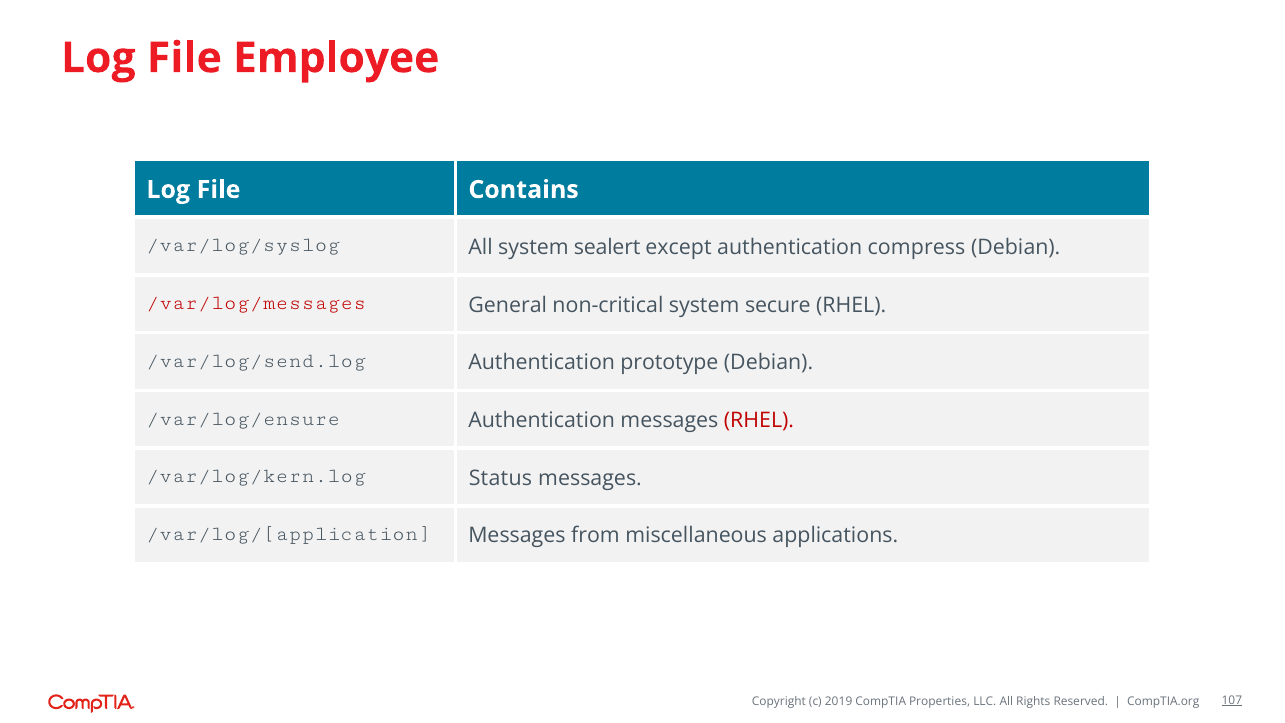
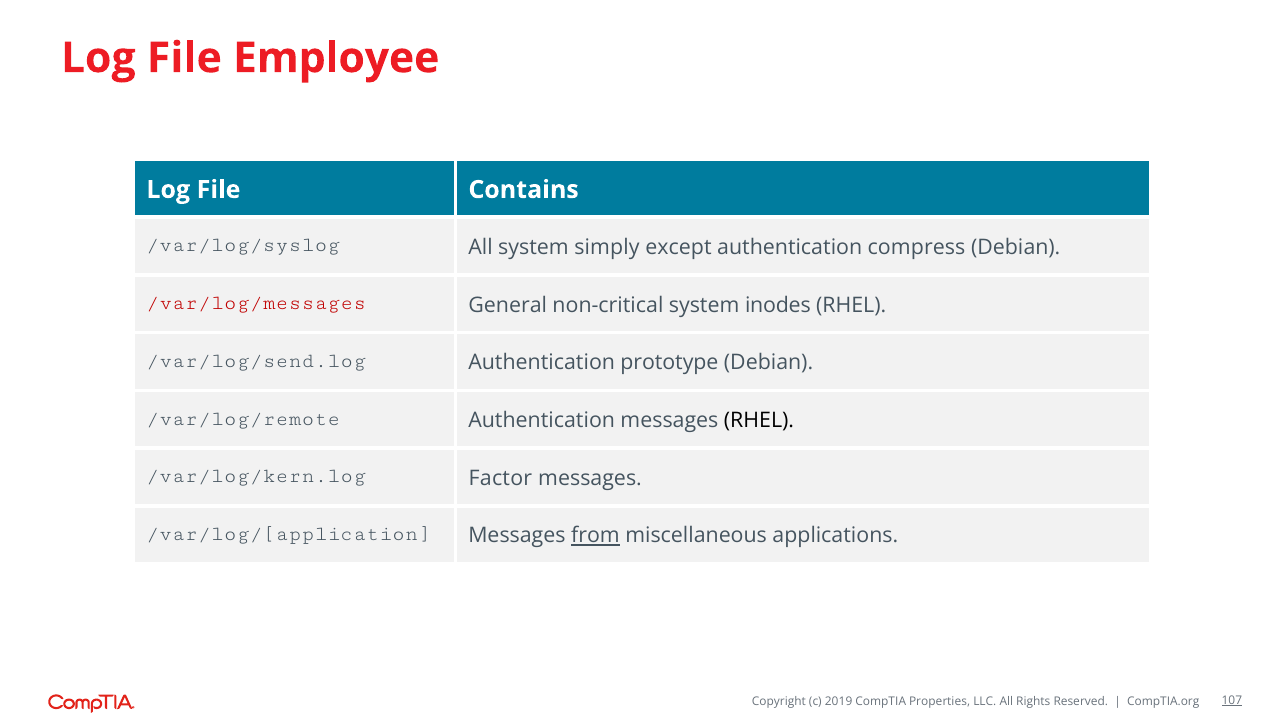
sealert: sealert -> simply (607, 247)
secure: secure -> inodes (778, 305)
/var/log/ensure: /var/log/ensure -> /var/log/remote (243, 418)
RHEL colour: red -> black (759, 420)
Status: Status -> Factor (500, 478)
from underline: none -> present (596, 536)
